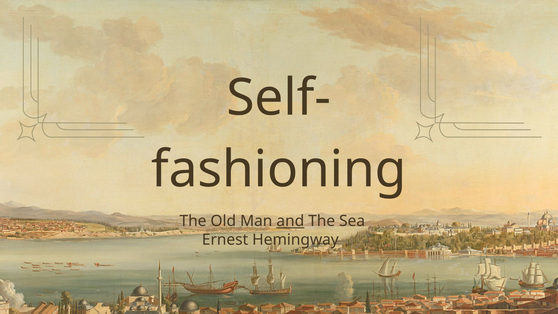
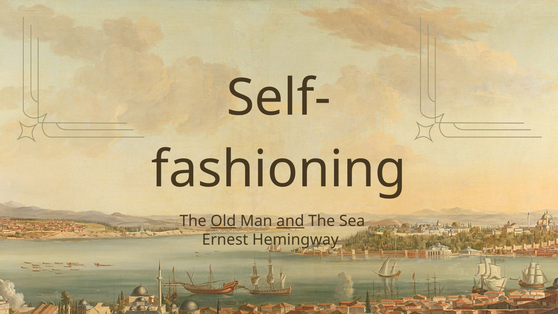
Old underline: none -> present (223, 221)
